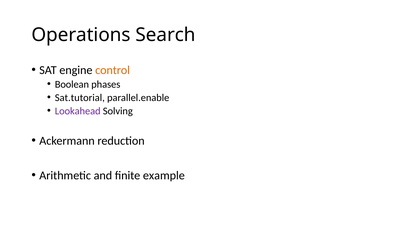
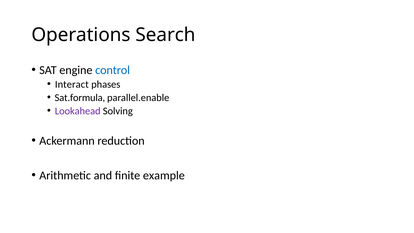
control colour: orange -> blue (113, 70)
Boolean: Boolean -> Interact (72, 84)
Sat.tutorial: Sat.tutorial -> Sat.formula (80, 98)
